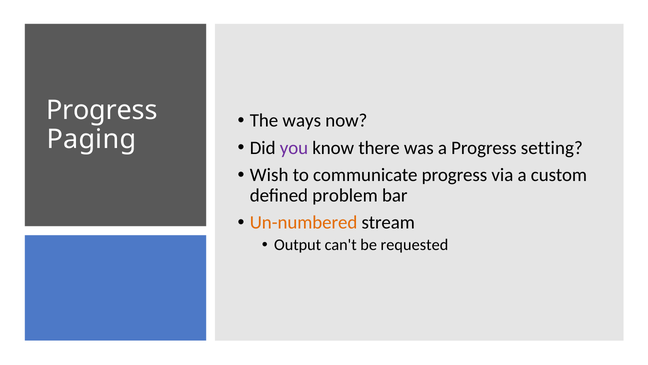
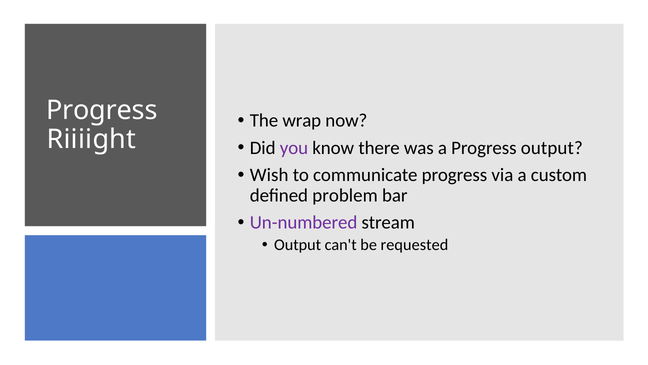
ways: ways -> wrap (302, 121)
Paging: Paging -> Riiiight (91, 139)
Progress setting: setting -> output (552, 148)
Un-numbered colour: orange -> purple (304, 222)
